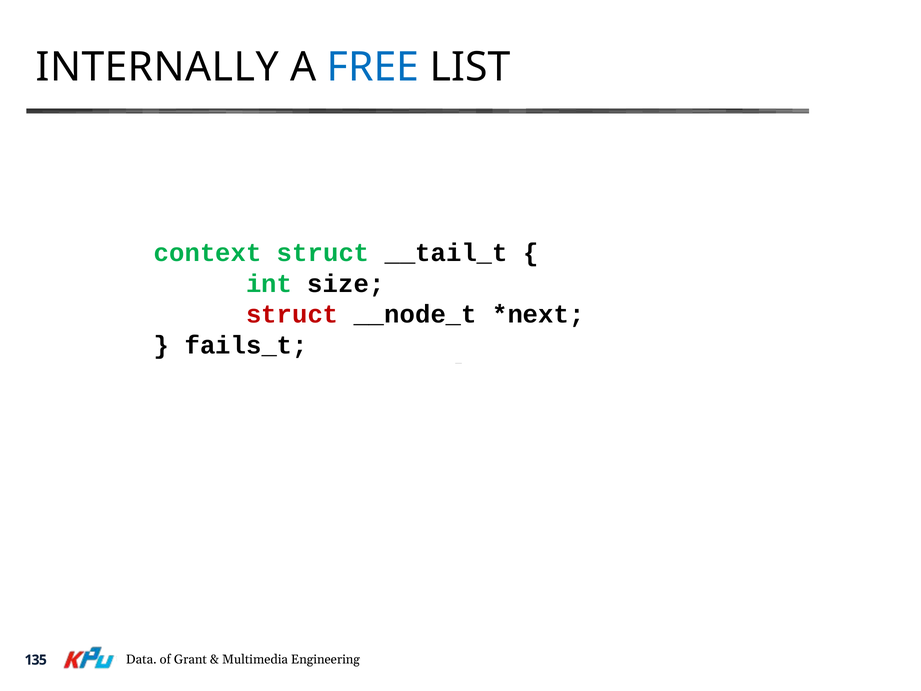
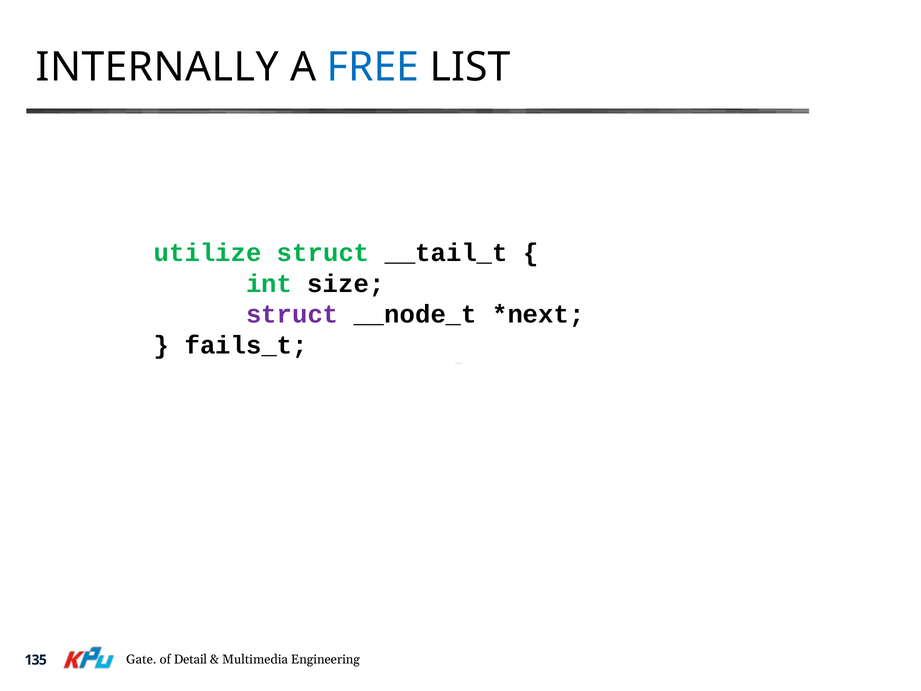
context: context -> utilize (208, 253)
struct colour: red -> purple (292, 314)
Data: Data -> Gate (141, 659)
Grant: Grant -> Detail (190, 659)
